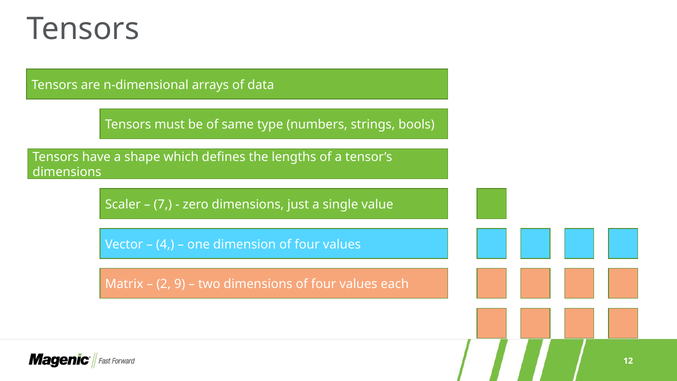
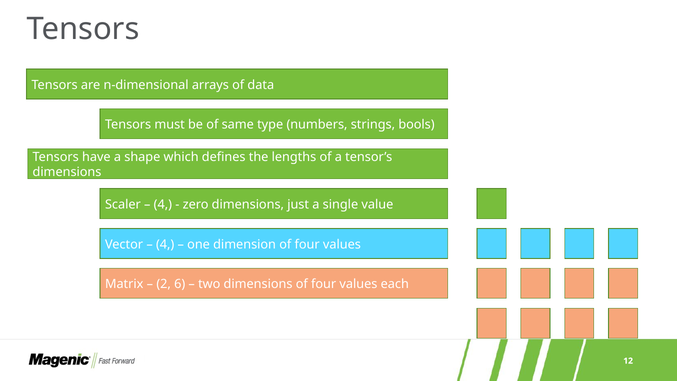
7: 7 -> 4 (163, 204)
9: 9 -> 6 (180, 284)
